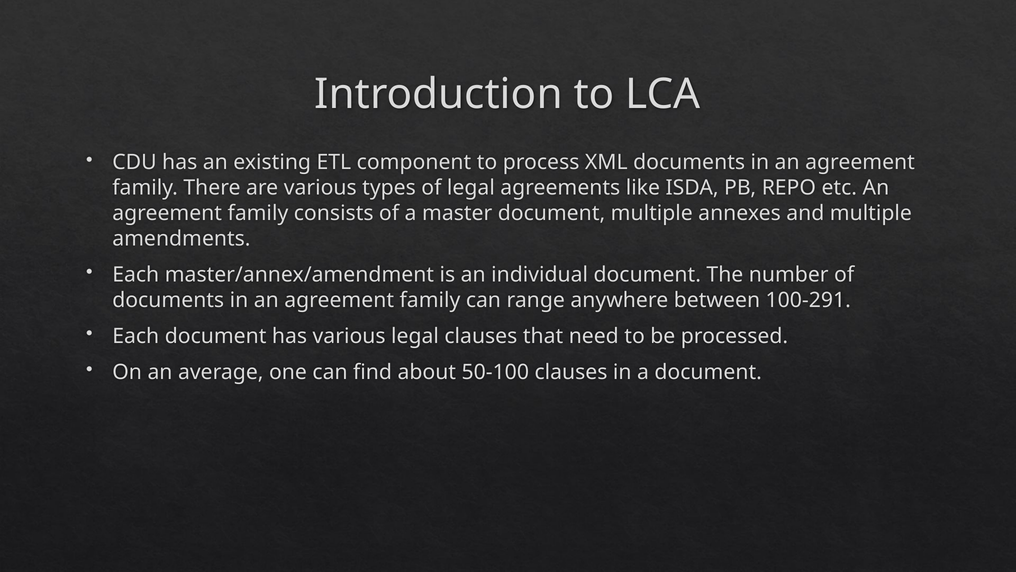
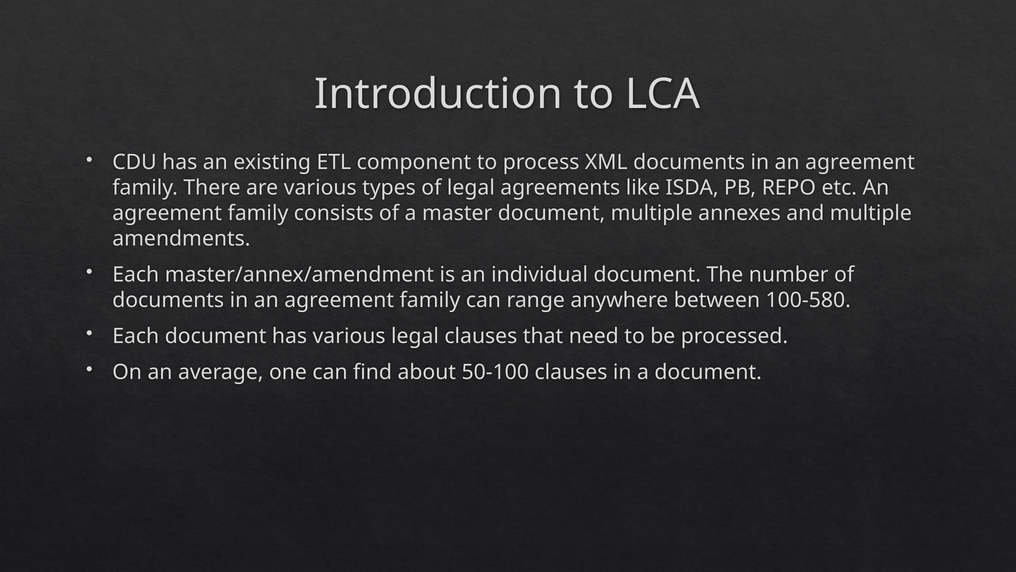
100-291: 100-291 -> 100-580 (808, 300)
